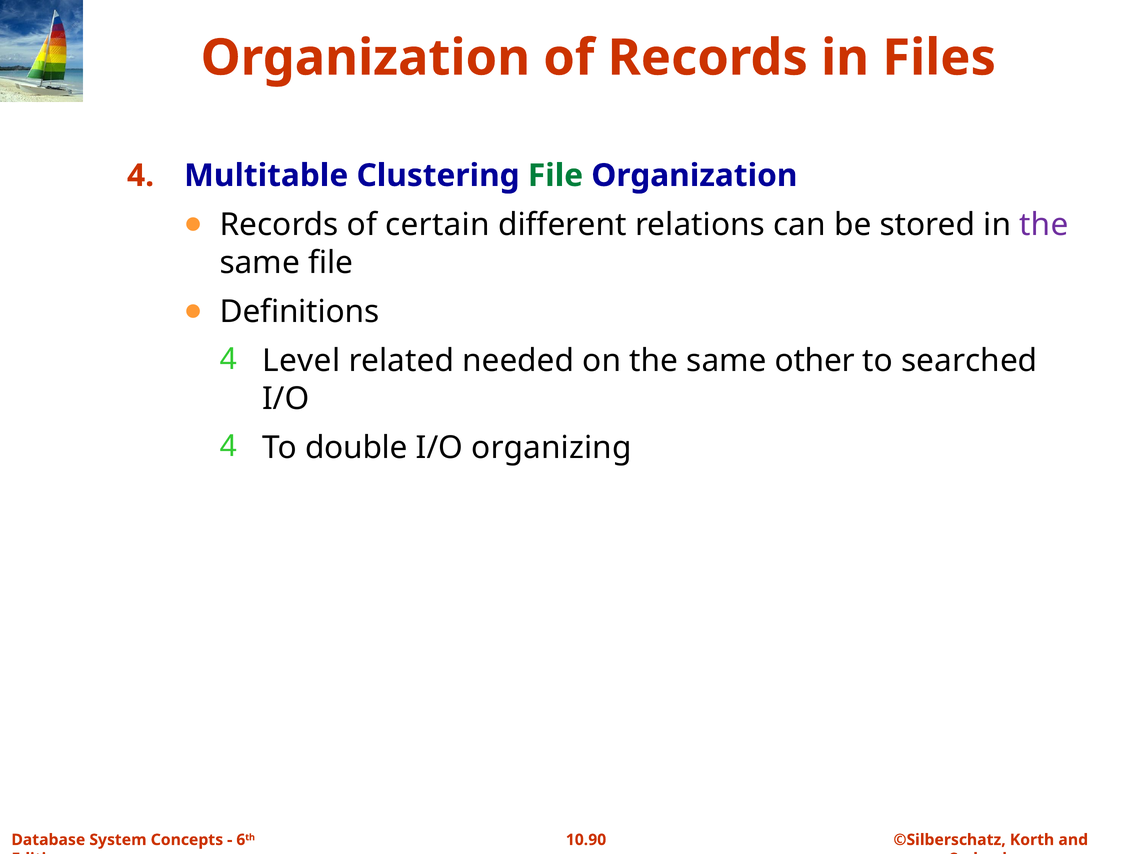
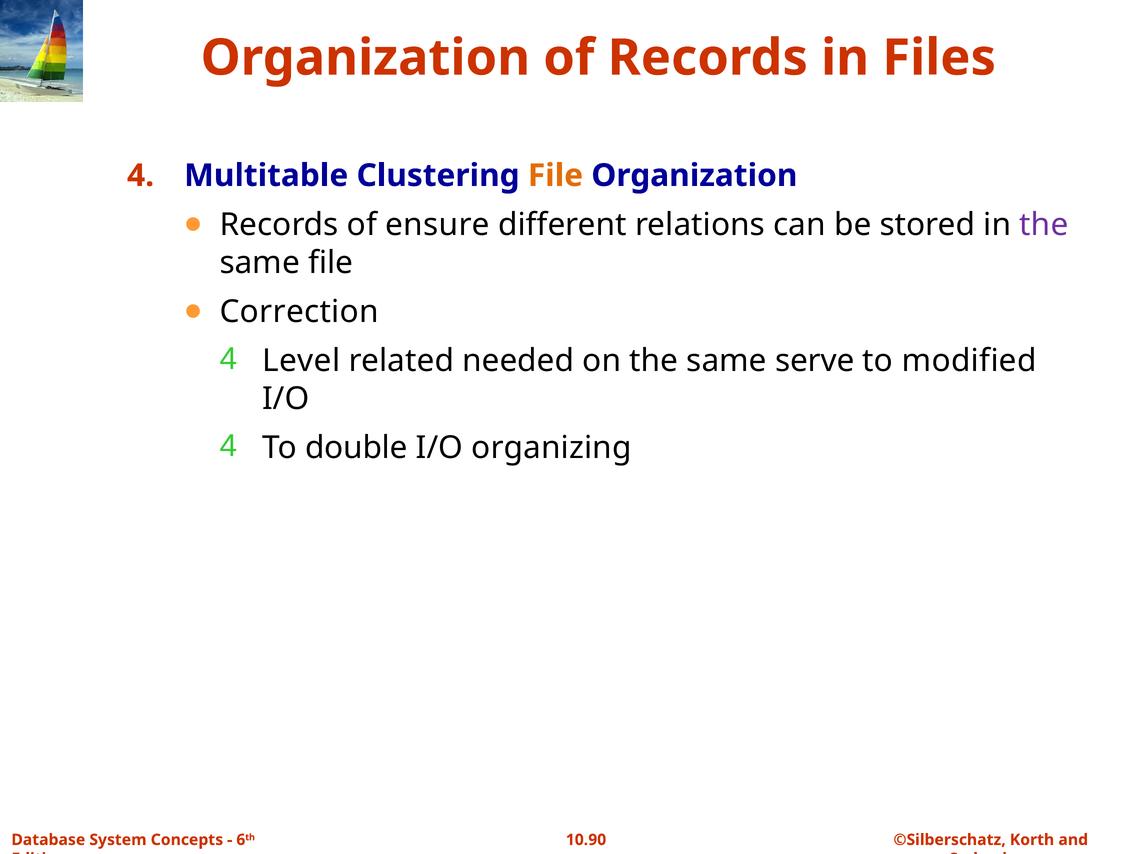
File colour: green -> orange (555, 176)
certain: certain -> ensure (437, 225)
Definitions: Definitions -> Correction (299, 312)
other: other -> serve (815, 361)
searched: searched -> modified (969, 361)
